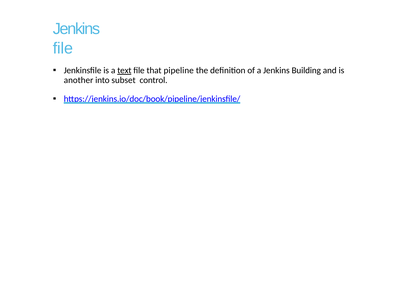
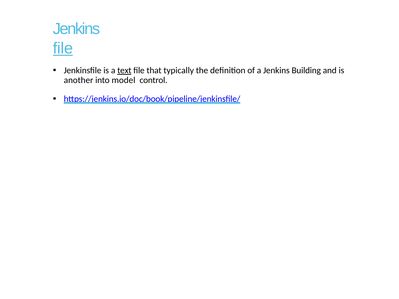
file underline: none -> present (63, 48)
pipeline: pipeline -> typically (179, 71)
subset: subset -> model (123, 80)
